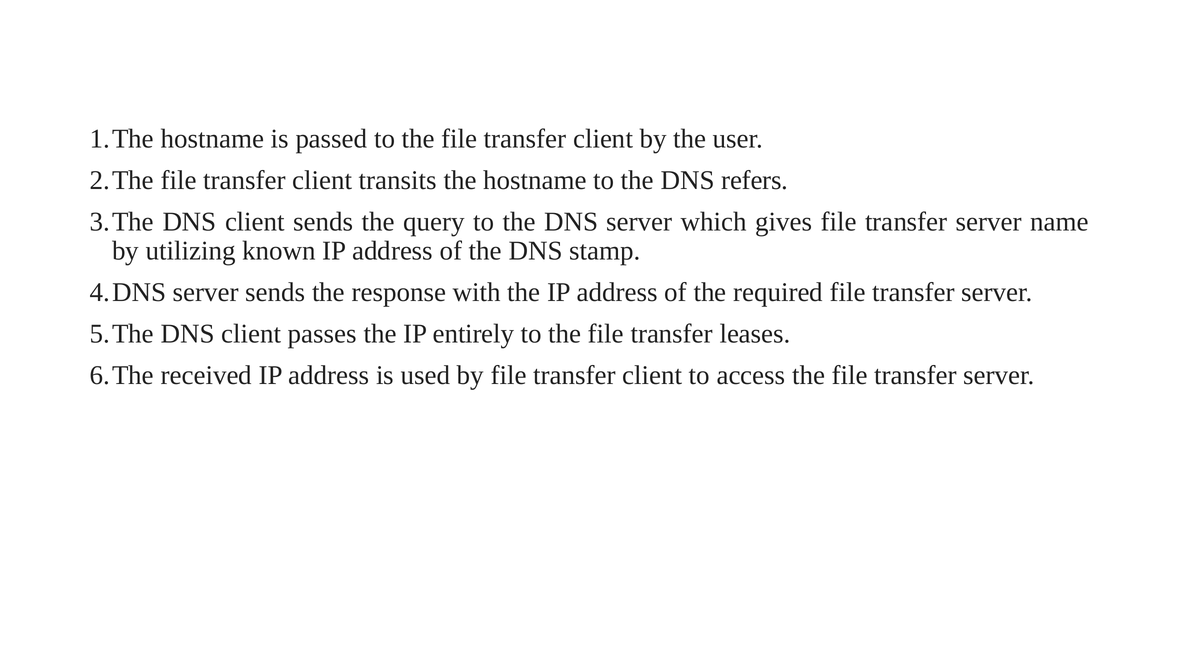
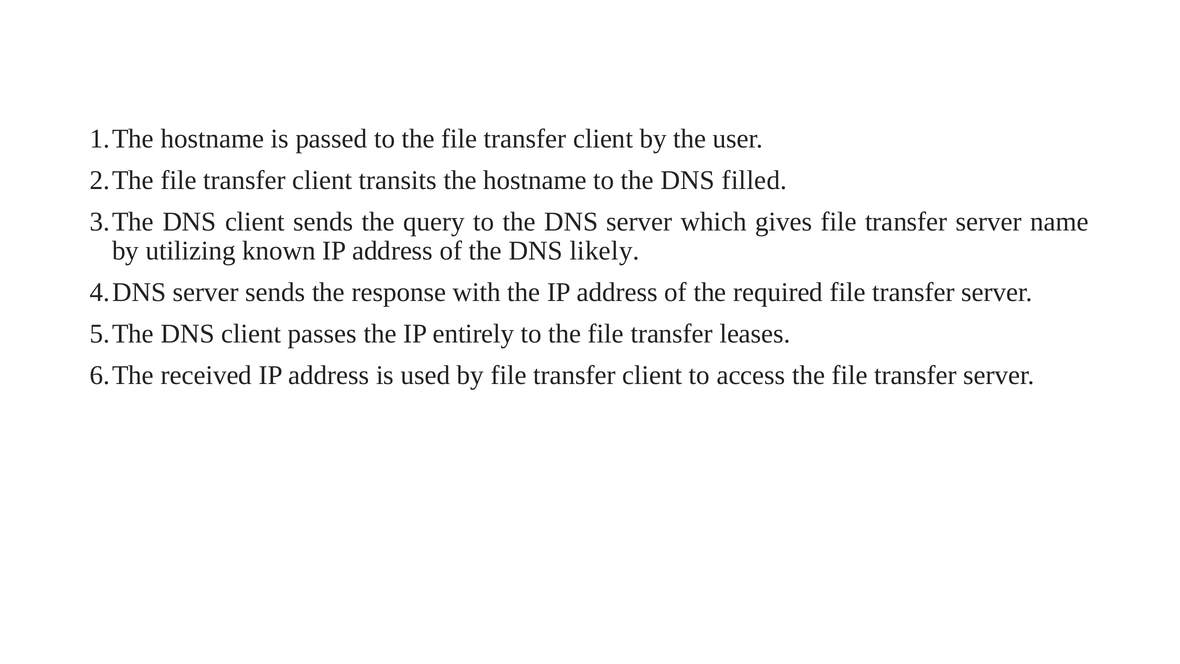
refers: refers -> filled (754, 180)
stamp: stamp -> likely (605, 251)
